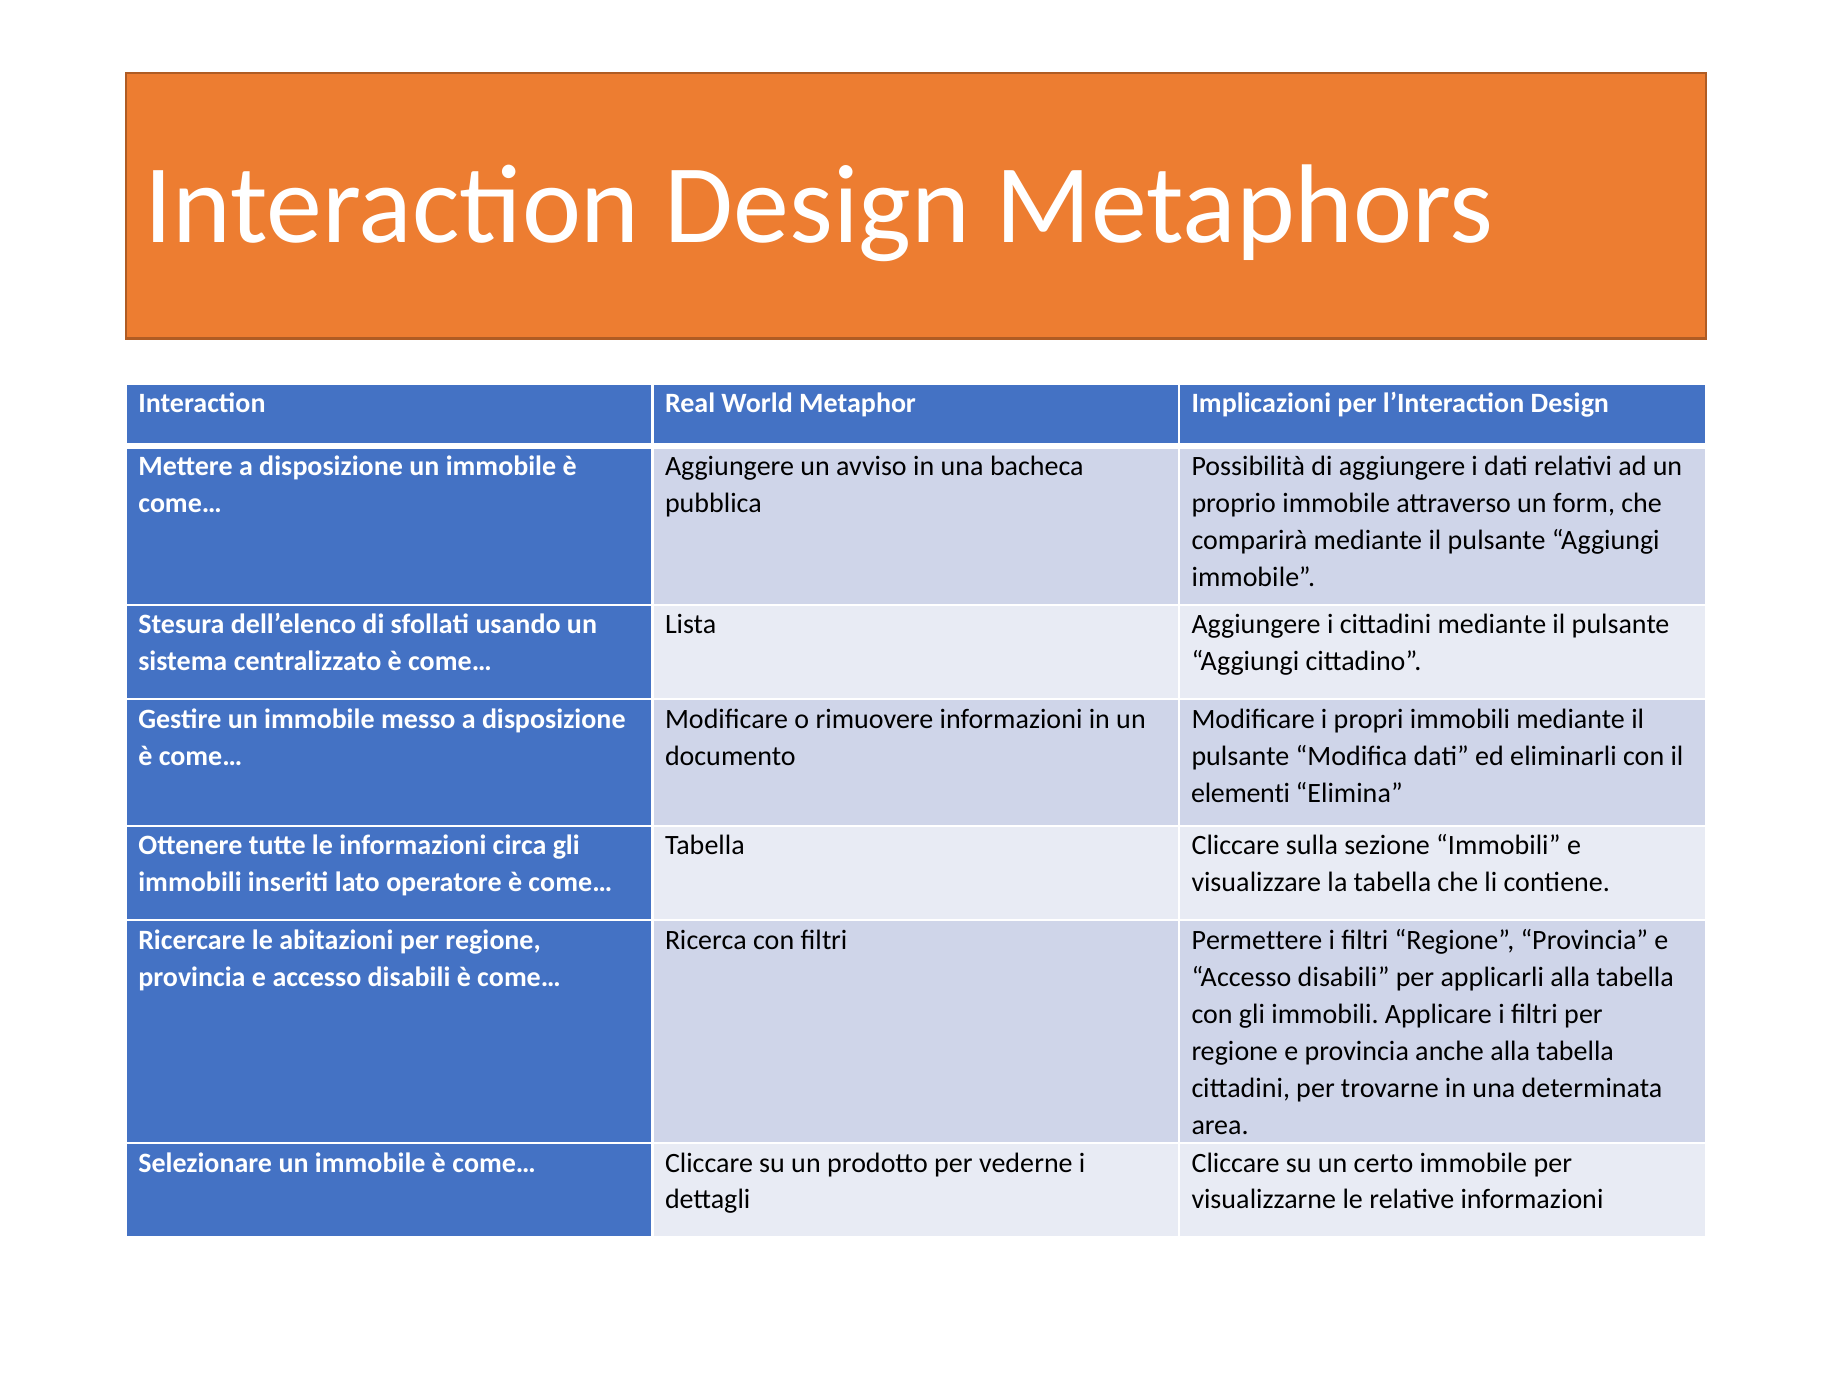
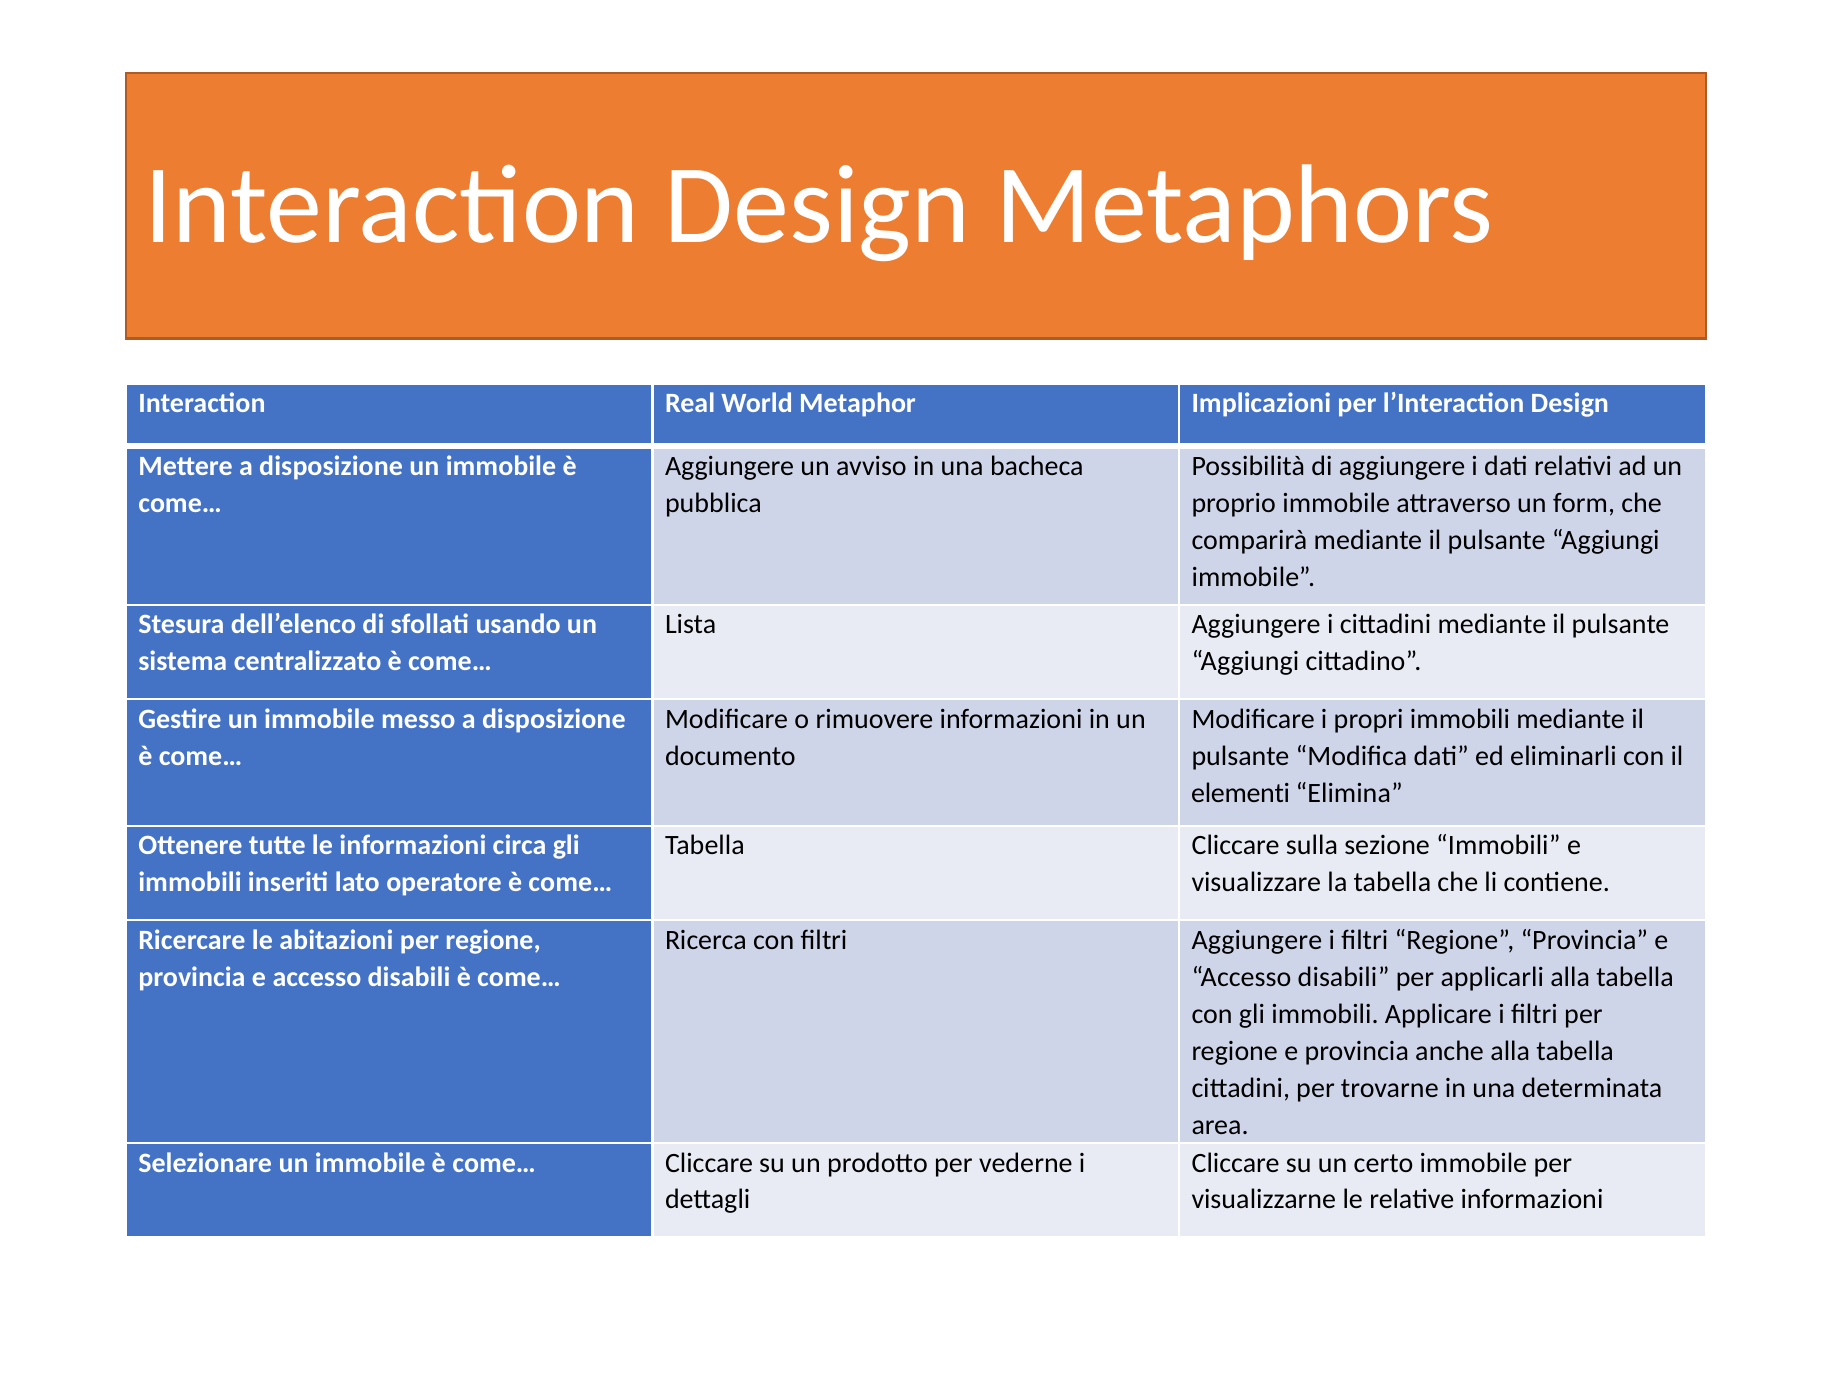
filtri Permettere: Permettere -> Aggiungere (1257, 940)
